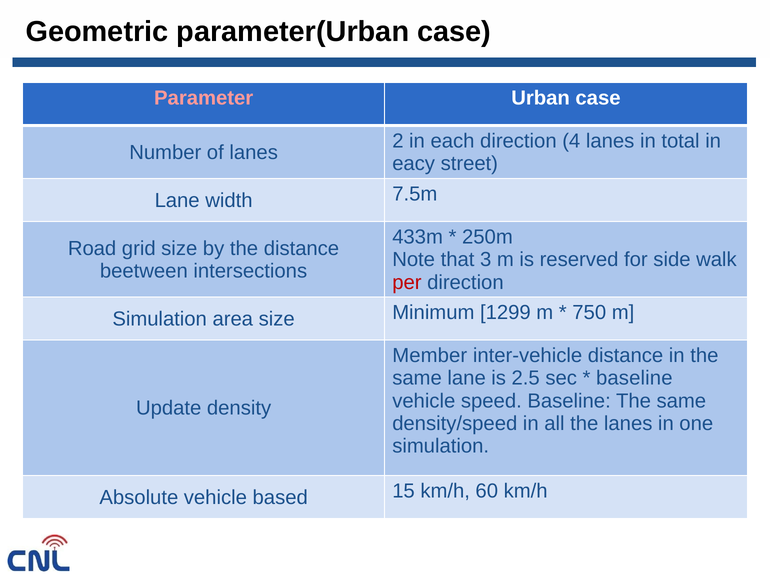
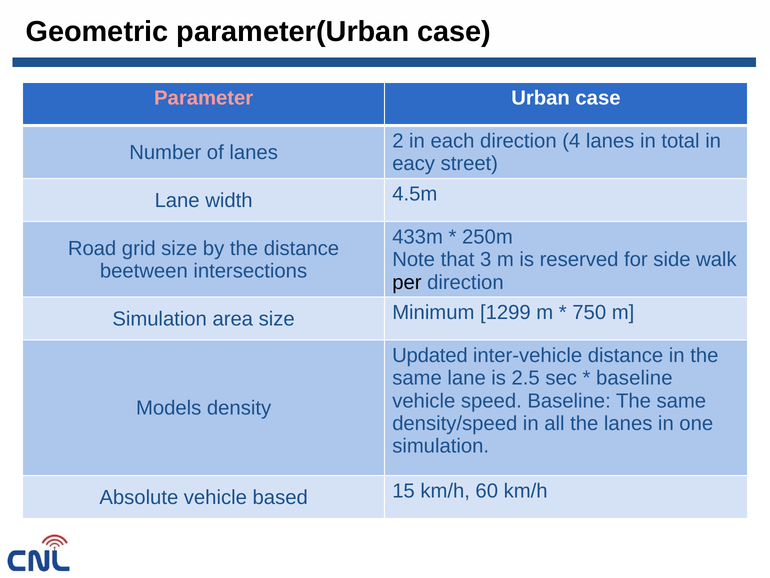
7.5m: 7.5m -> 4.5m (415, 194)
per colour: red -> black (407, 282)
Member: Member -> Updated (430, 355)
Update: Update -> Models (169, 408)
